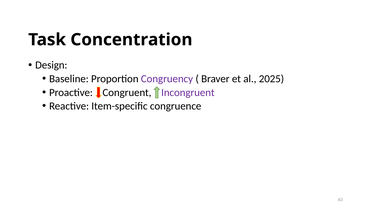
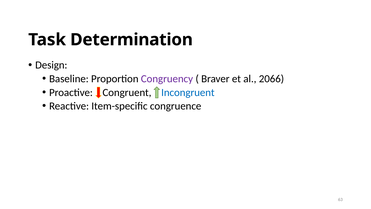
Concentration: Concentration -> Determination (132, 40)
2025: 2025 -> 2066 (271, 79)
Incongruent colour: purple -> blue (188, 92)
